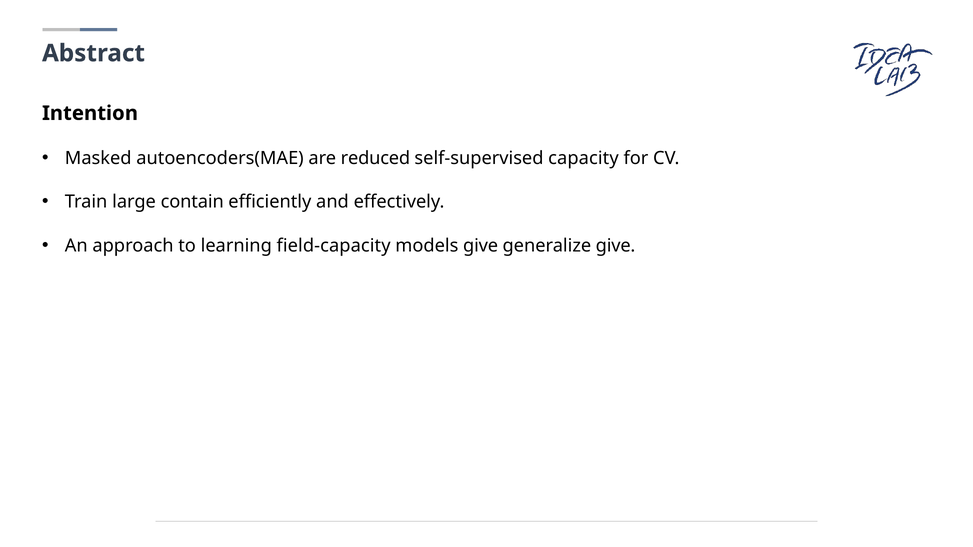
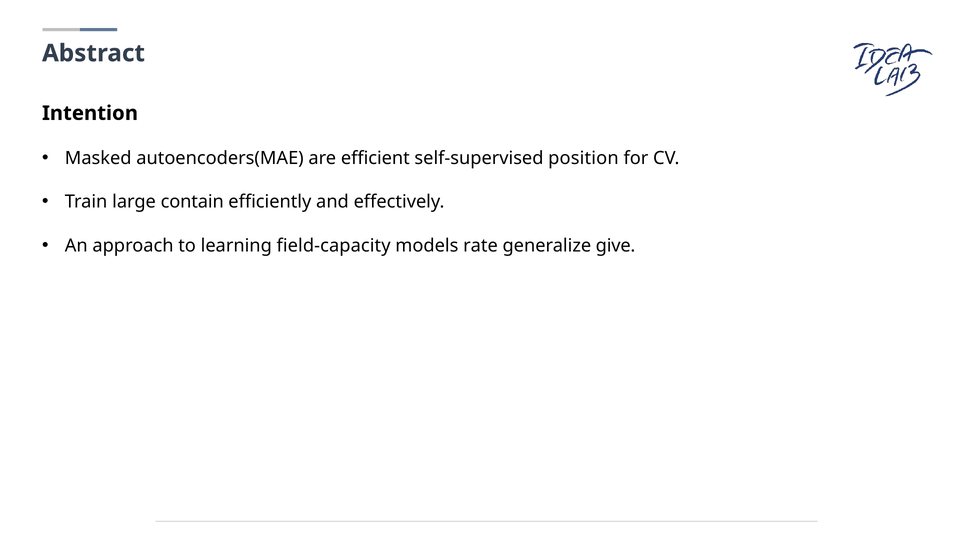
reduced: reduced -> efficient (375, 158)
capacity: capacity -> position (583, 158)
models give: give -> rate (480, 246)
